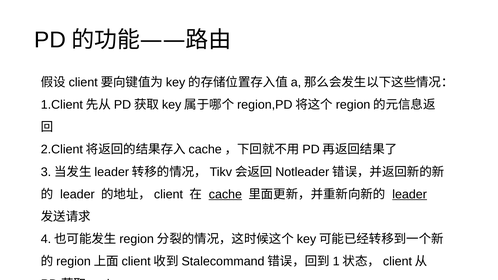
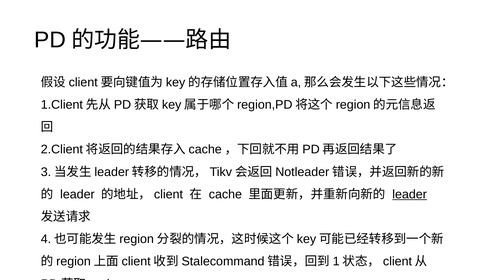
cache underline: present -> none (225, 194)
